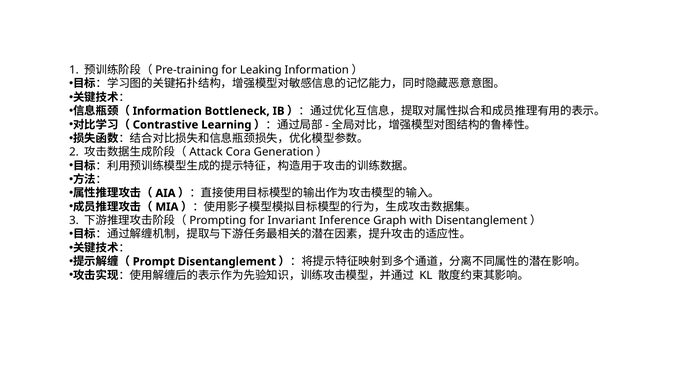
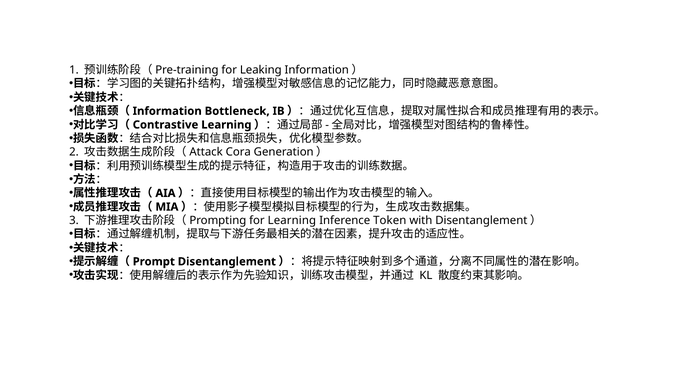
for Invariant: Invariant -> Learning (292, 220)
Graph: Graph -> Token (390, 220)
